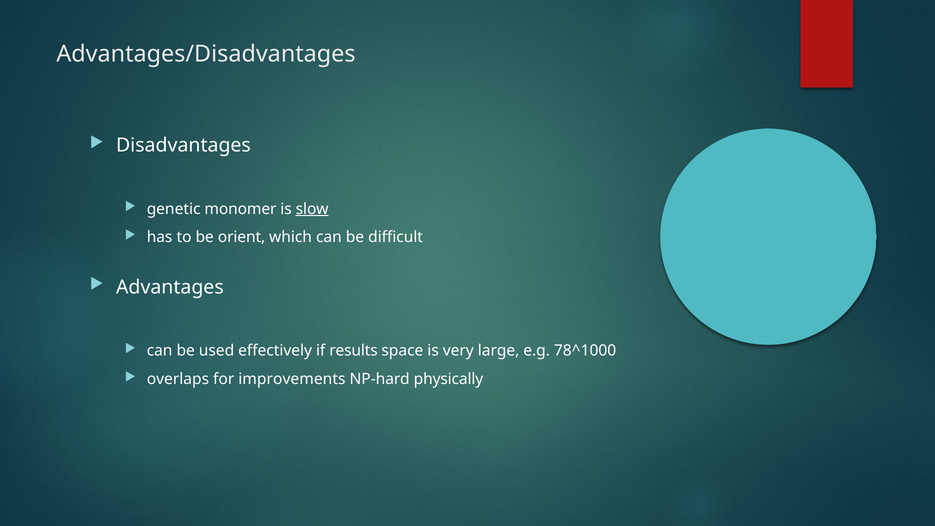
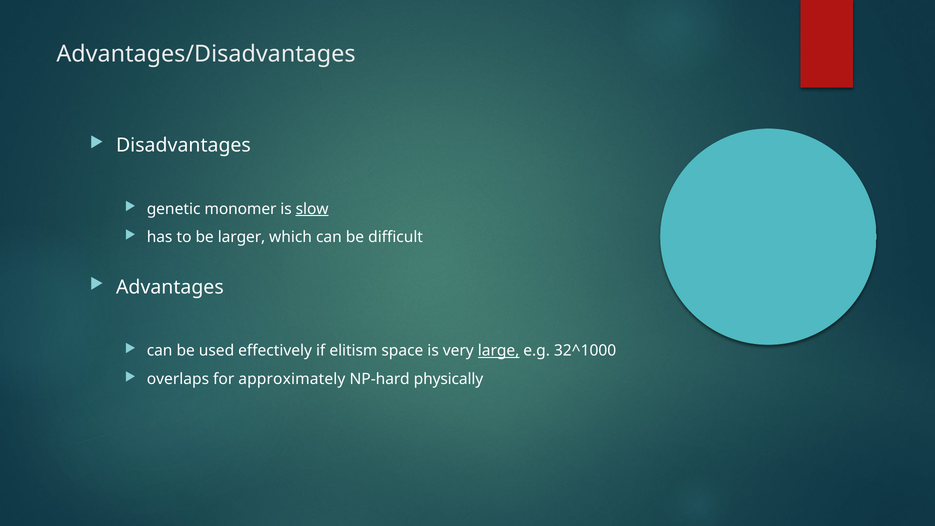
orient: orient -> larger (242, 237)
results: results -> elitism (353, 351)
large underline: none -> present (499, 351)
78^1000: 78^1000 -> 32^1000 (585, 351)
improvements: improvements -> approximately (292, 379)
